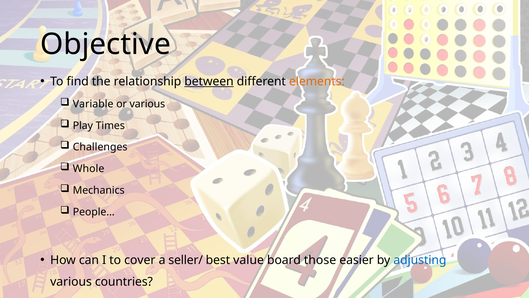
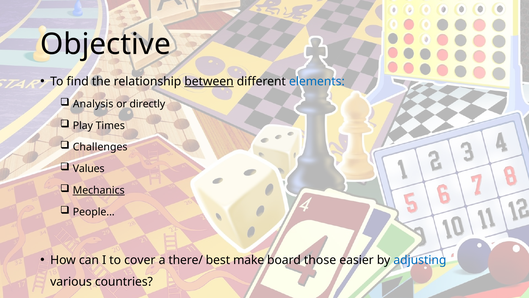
elements colour: orange -> blue (317, 81)
Variable: Variable -> Analysis (93, 104)
or various: various -> directly (147, 104)
Whole: Whole -> Values (89, 169)
Mechanics underline: none -> present (99, 190)
seller/: seller/ -> there/ (186, 260)
value: value -> make (249, 260)
